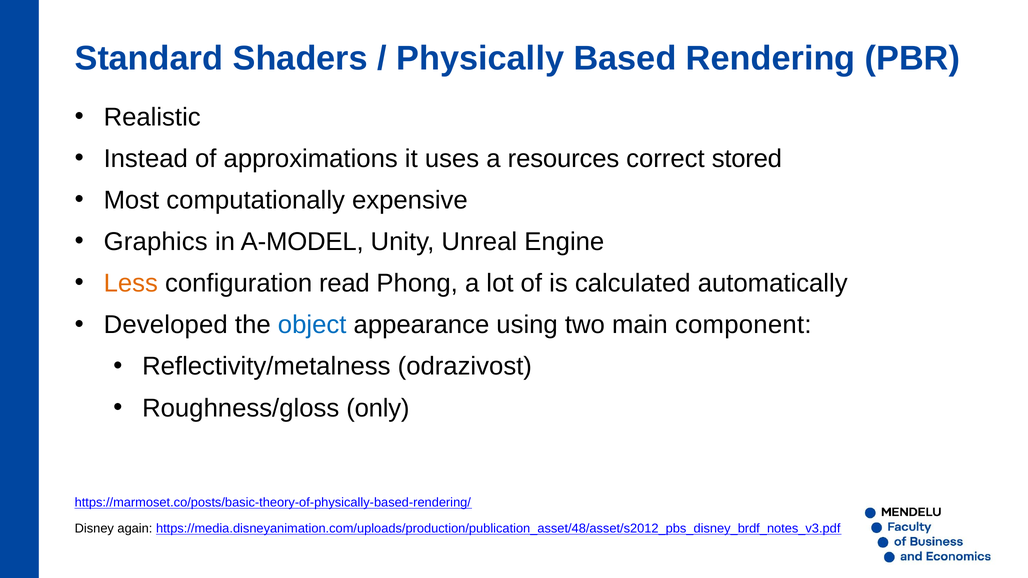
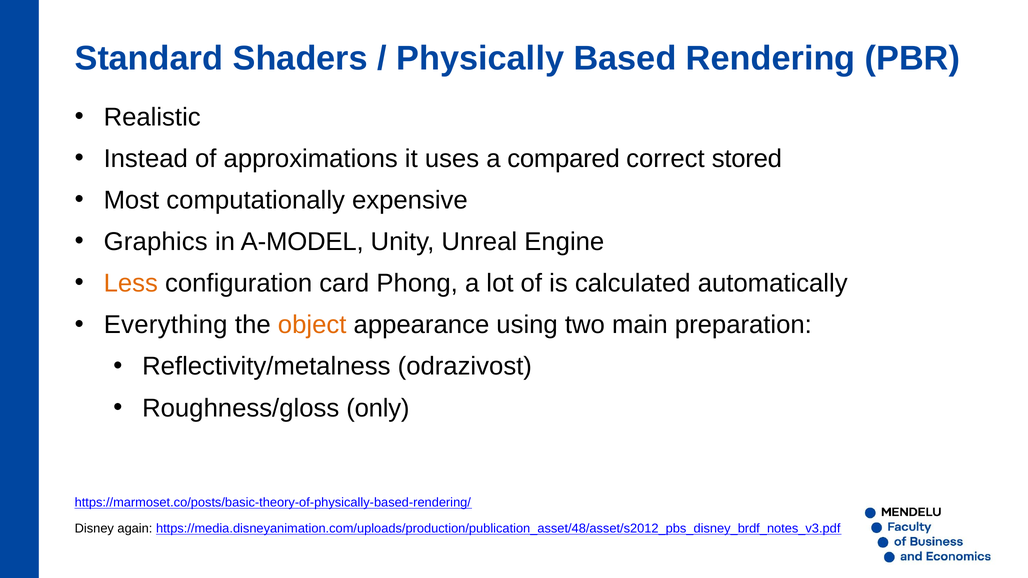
resources: resources -> compared (564, 159)
read: read -> card (344, 284)
Developed: Developed -> Everything (166, 325)
object colour: blue -> orange (312, 325)
component: component -> preparation (743, 325)
